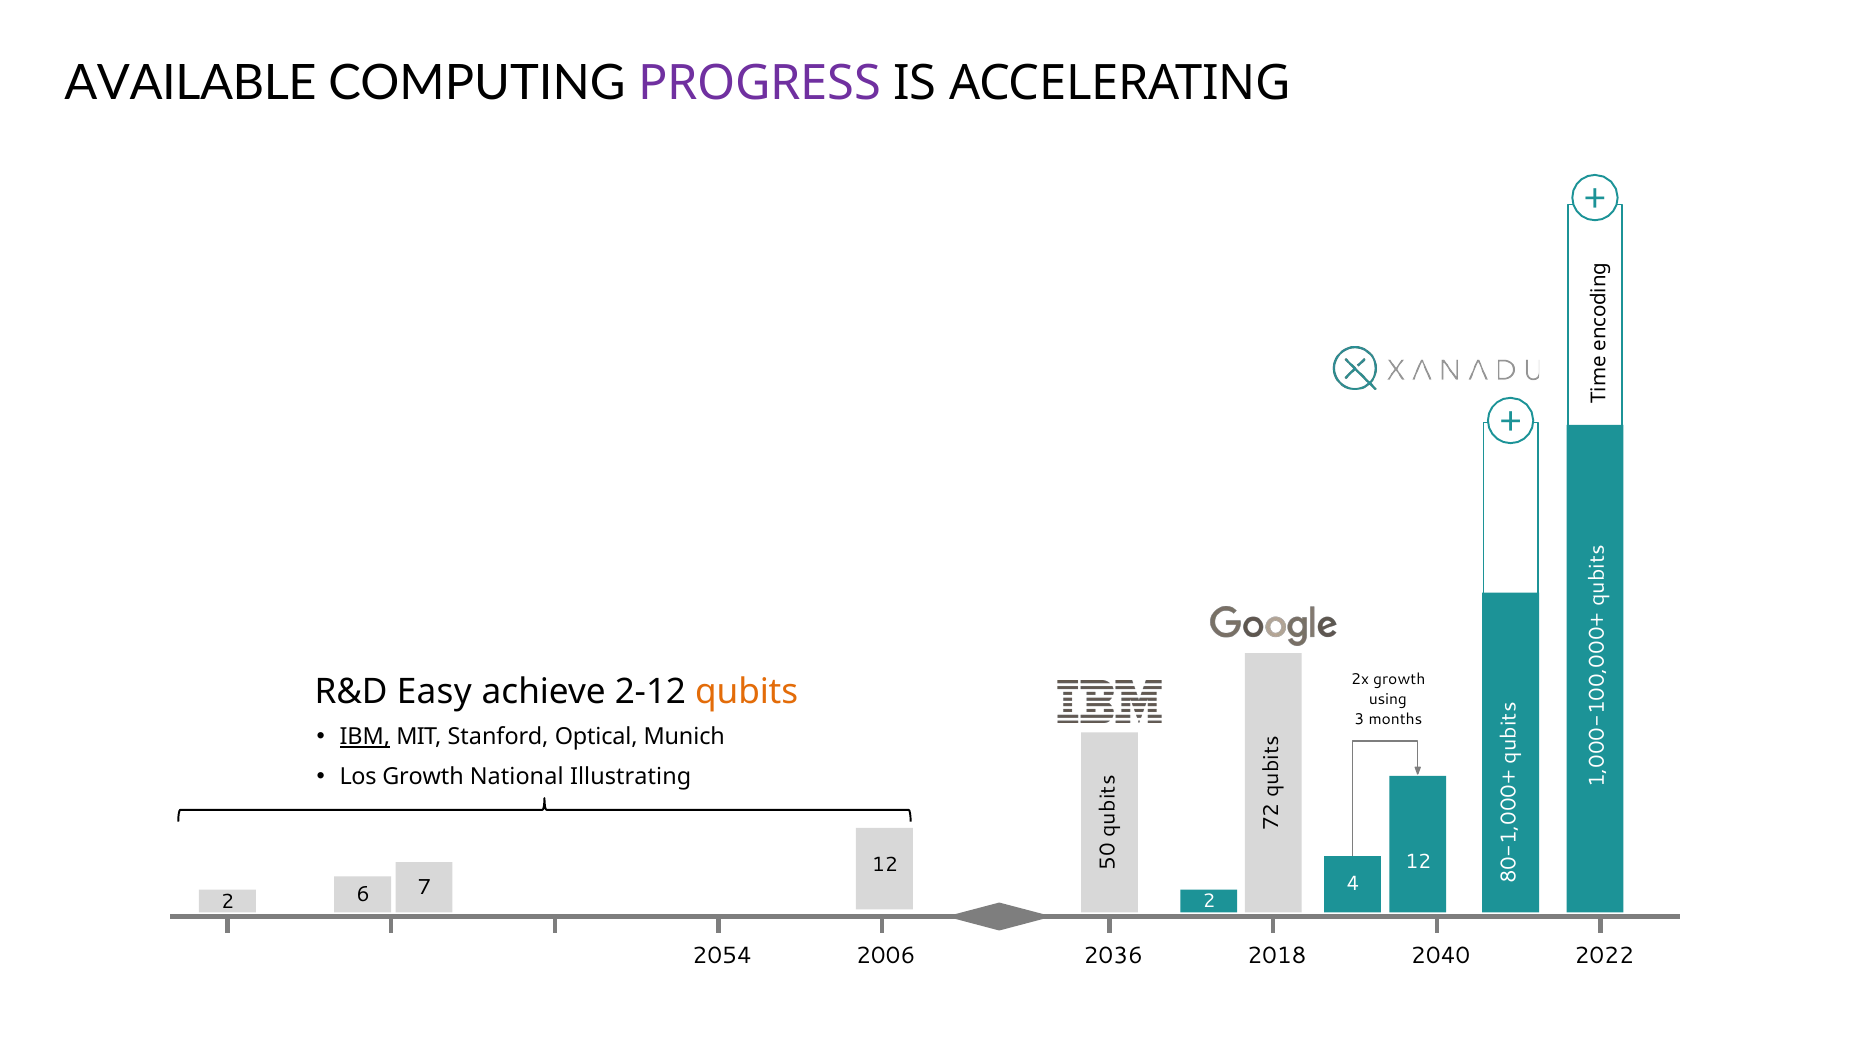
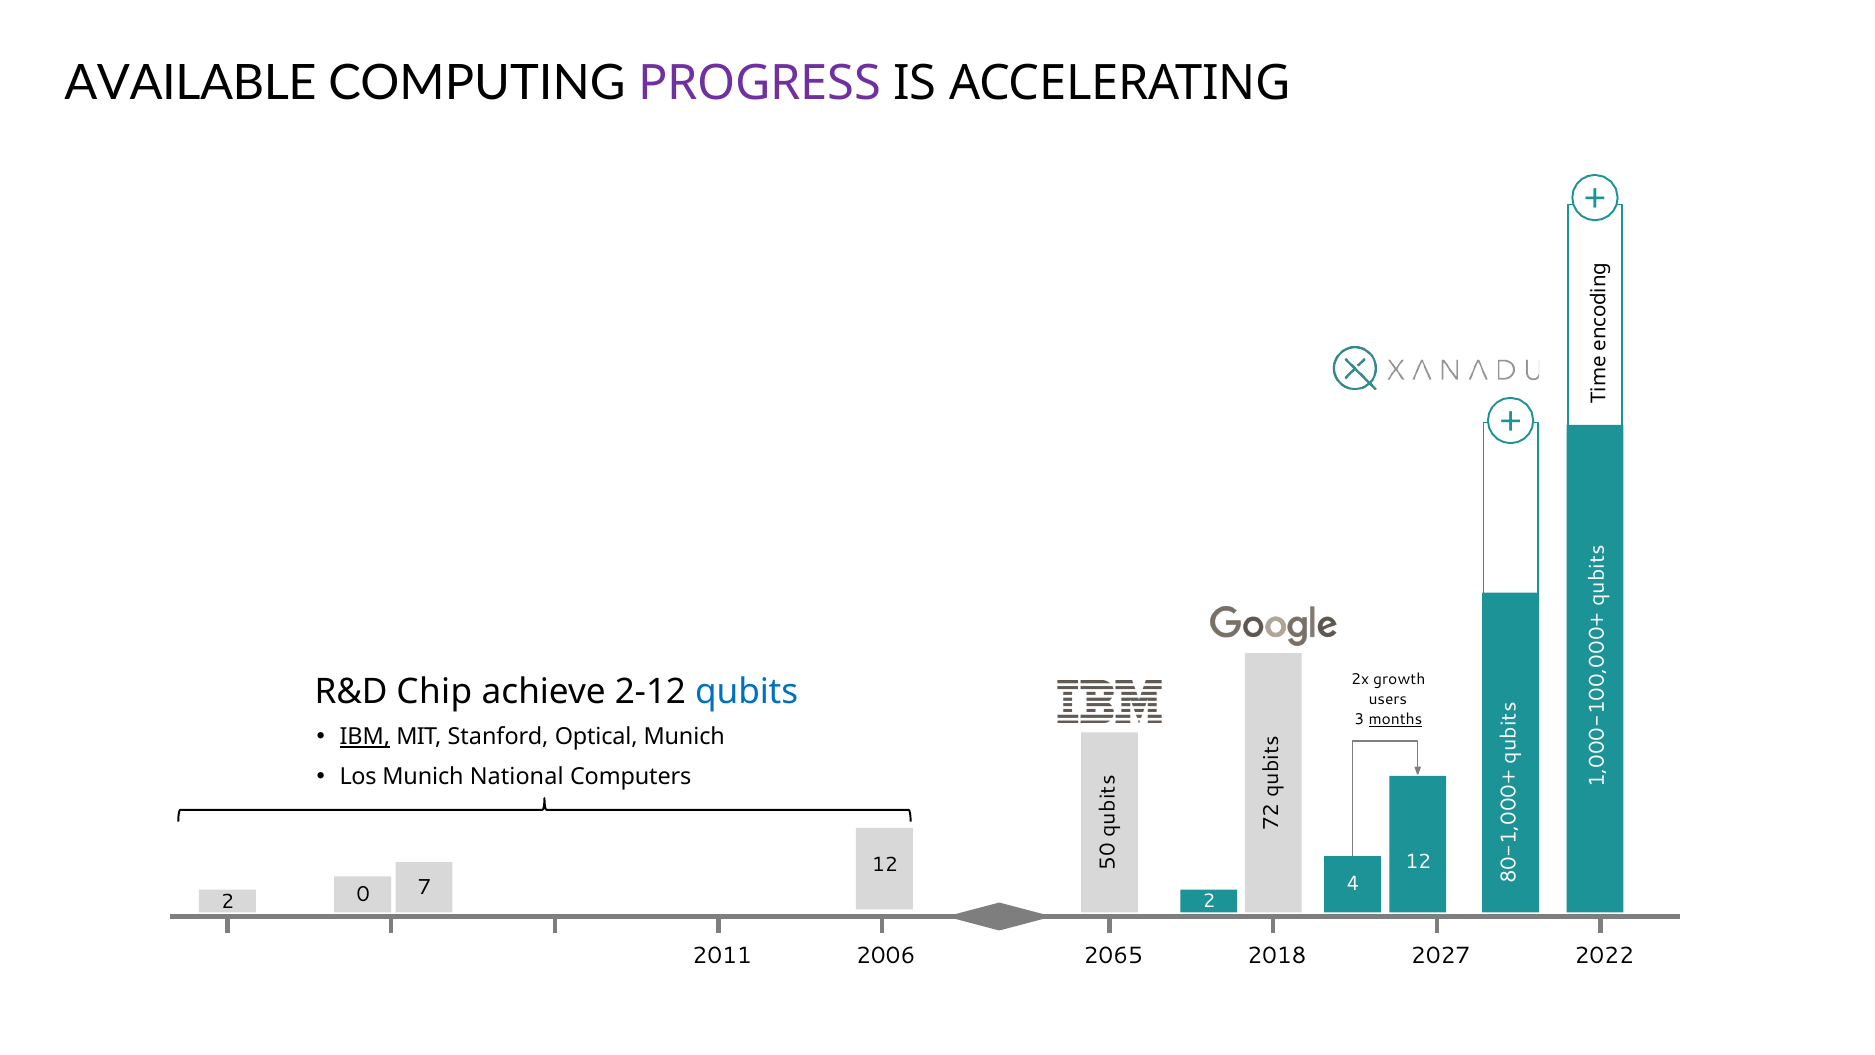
Easy: Easy -> Chip (434, 692)
qubits colour: orange -> blue (747, 692)
using: using -> users (1388, 699)
months underline: none -> present (1395, 719)
Los Growth: Growth -> Munich (423, 776)
Illustrating: Illustrating -> Computers (631, 776)
2 6: 6 -> 0 (363, 895)
2054: 2054 -> 2011 (722, 955)
2036: 2036 -> 2065 (1113, 955)
2040: 2040 -> 2027 (1441, 955)
